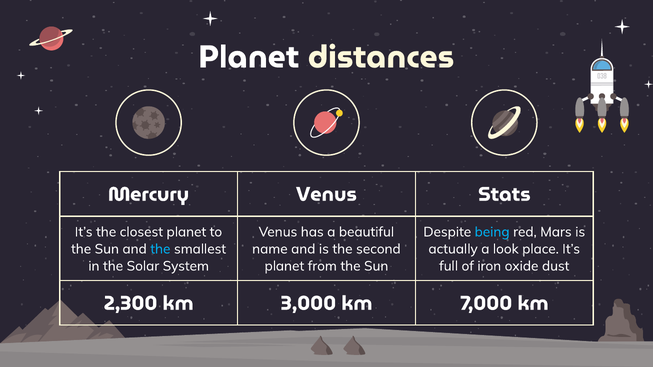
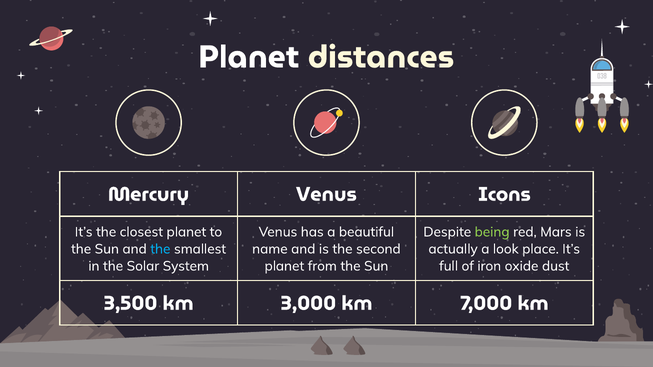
Stats: Stats -> Icons (504, 194)
being colour: light blue -> light green (492, 232)
2,300: 2,300 -> 3,500 (130, 303)
